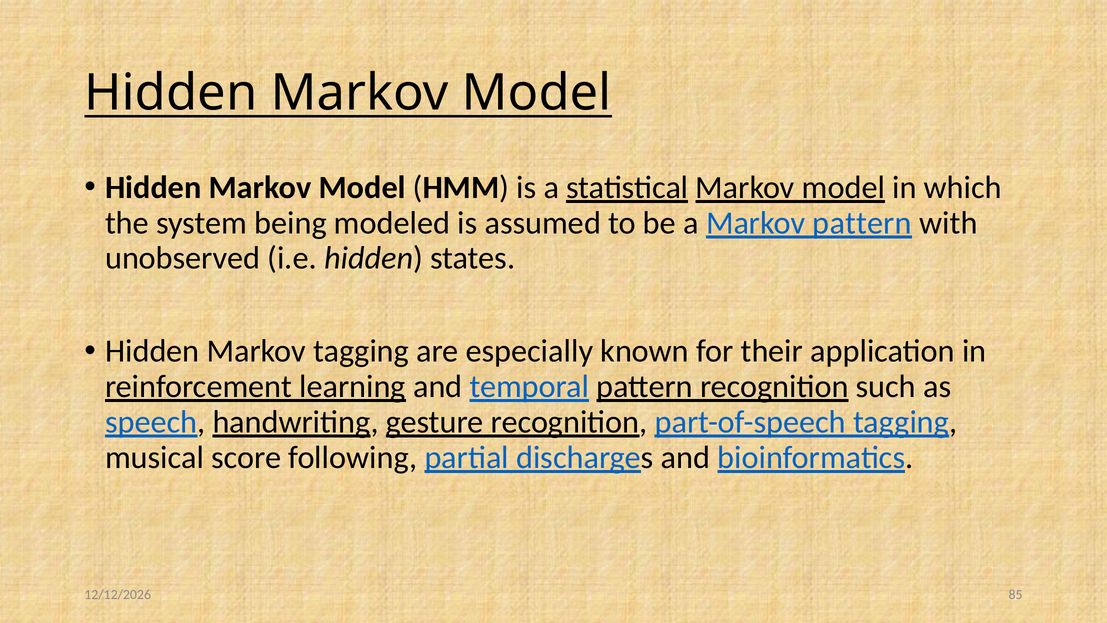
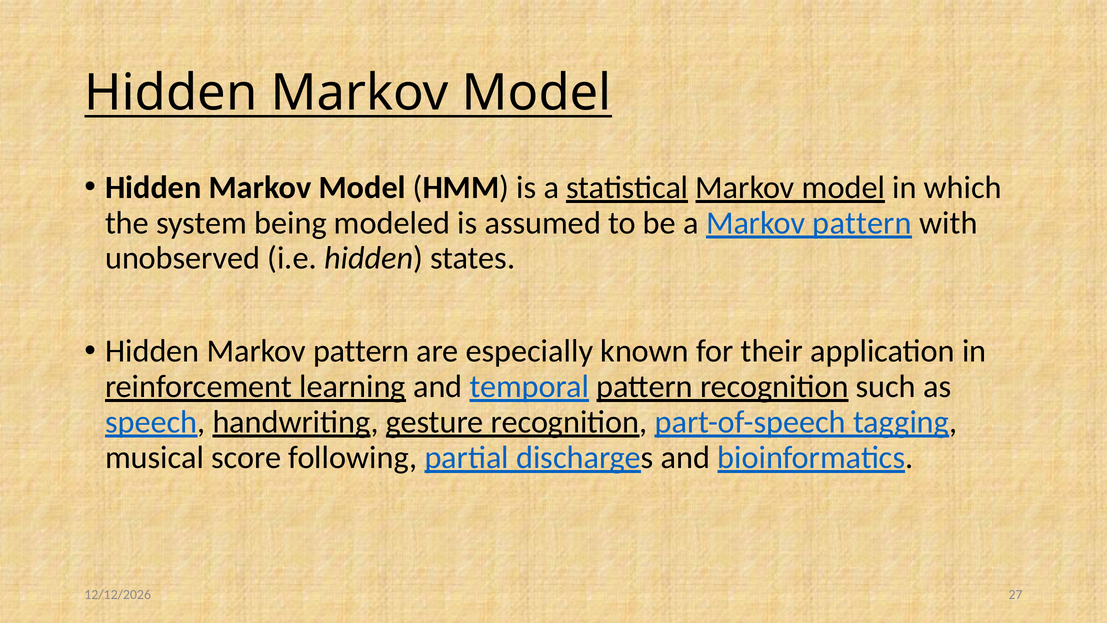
Hidden Markov tagging: tagging -> pattern (361, 351)
85: 85 -> 27 (1016, 595)
